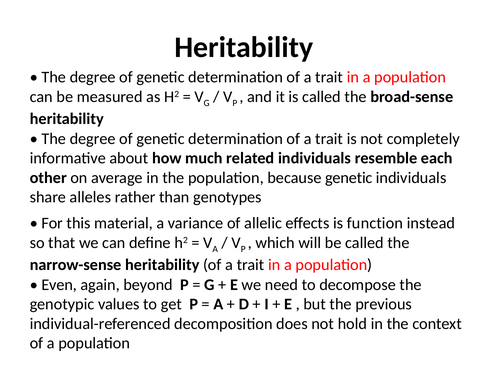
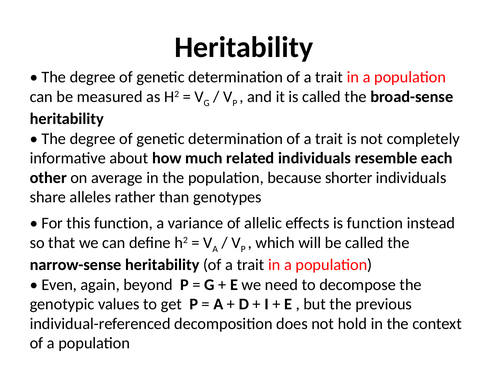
because genetic: genetic -> shorter (349, 178)
this material: material -> function (124, 223)
